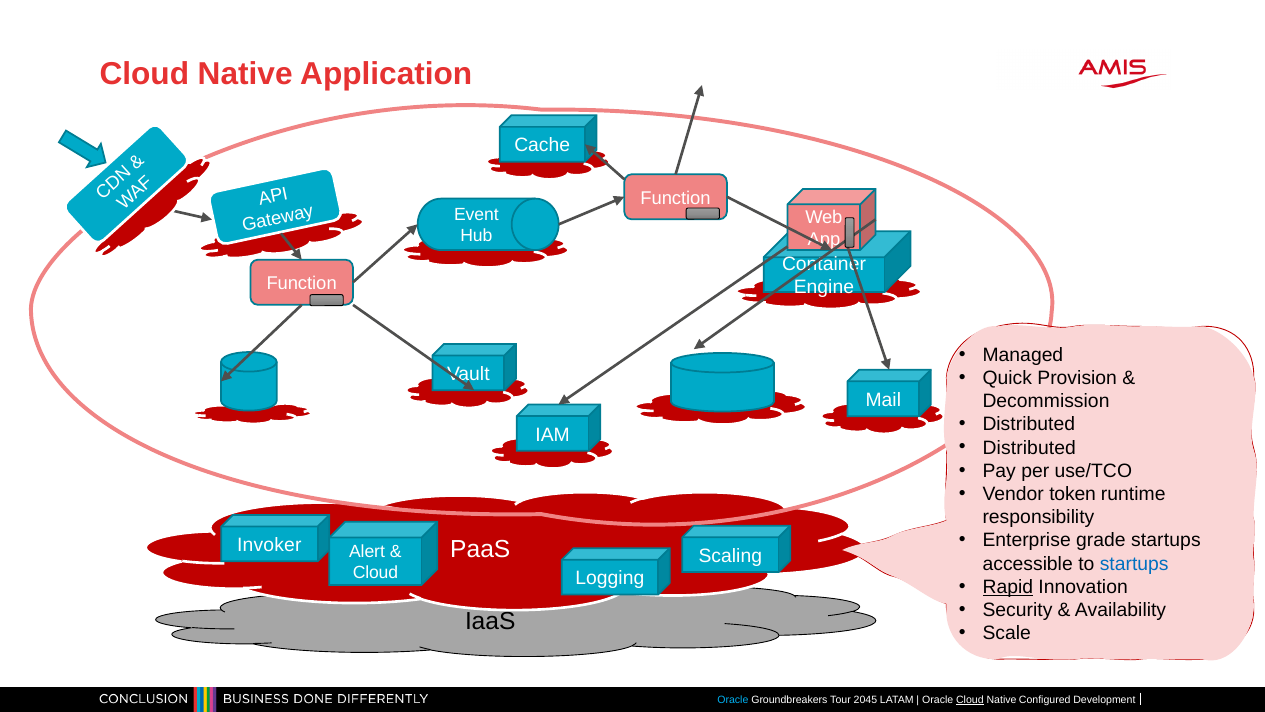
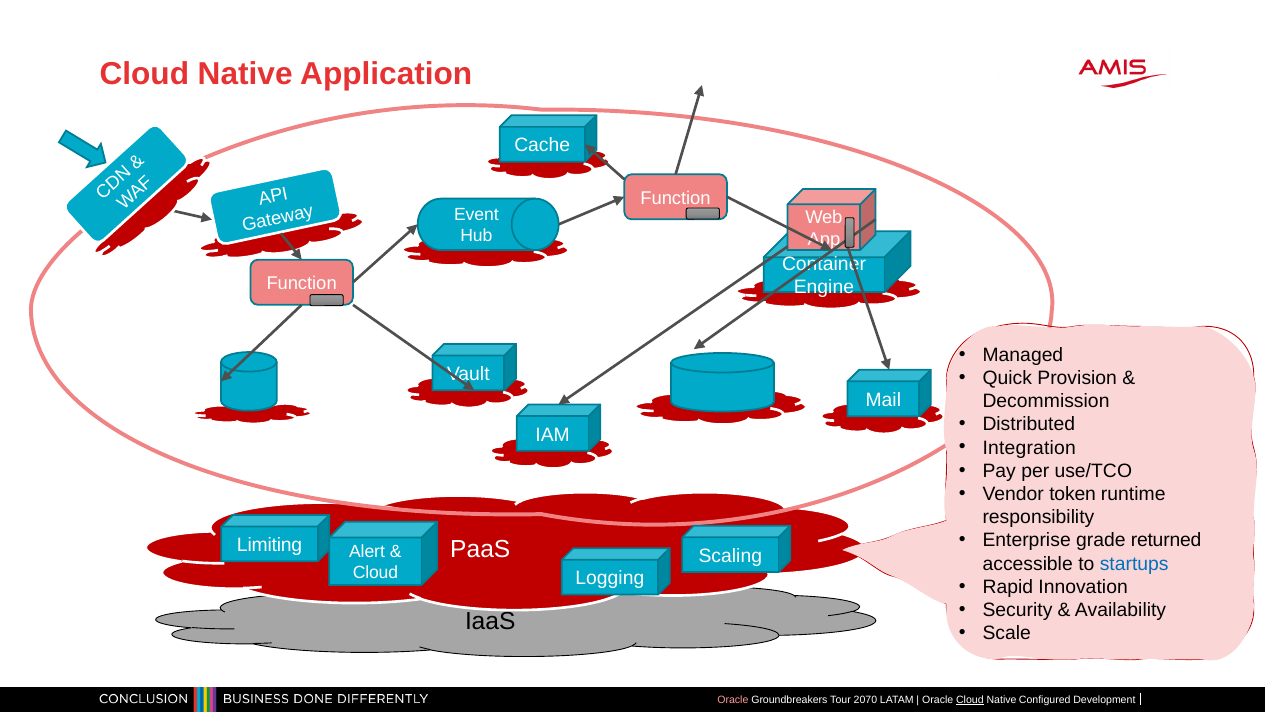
Distributed: Distributed -> Integration (1029, 447)
grade startups: startups -> returned (1166, 540)
Invoker: Invoker -> Limiting (270, 545)
Rapid underline: present -> none (1008, 587)
Oracle colour: light blue -> pink (733, 699)
2045: 2045 -> 2070 (865, 699)
